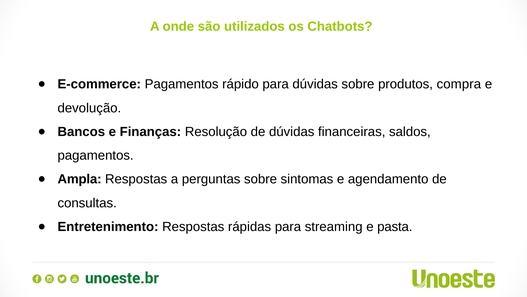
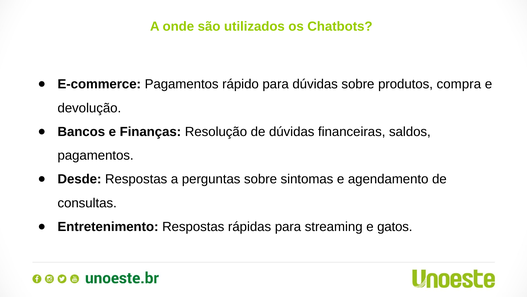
Ampla: Ampla -> Desde (80, 179)
pasta: pasta -> gatos (395, 226)
